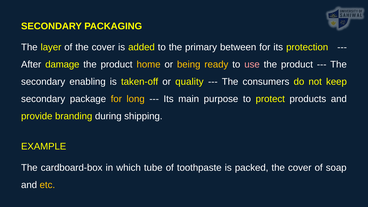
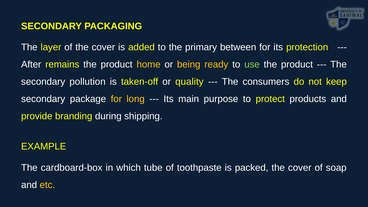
damage: damage -> remains (62, 64)
use colour: pink -> light green (252, 64)
enabling: enabling -> pollution (88, 82)
